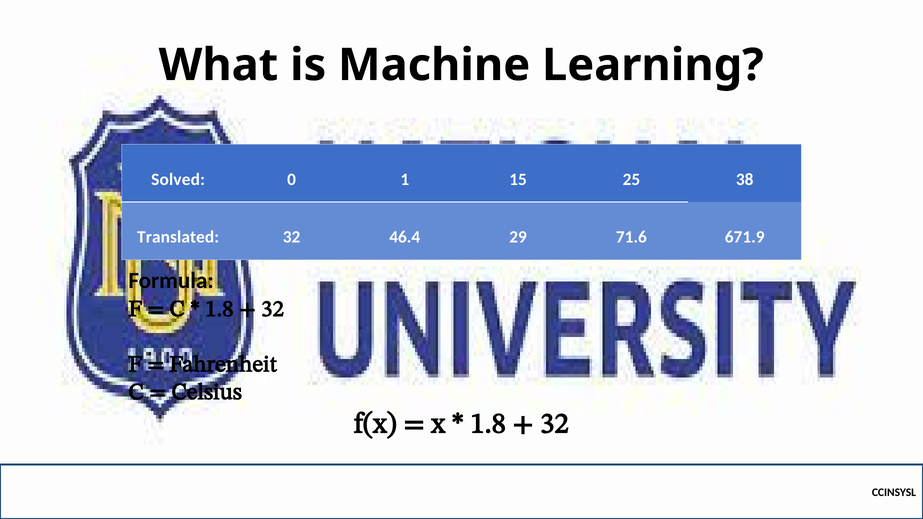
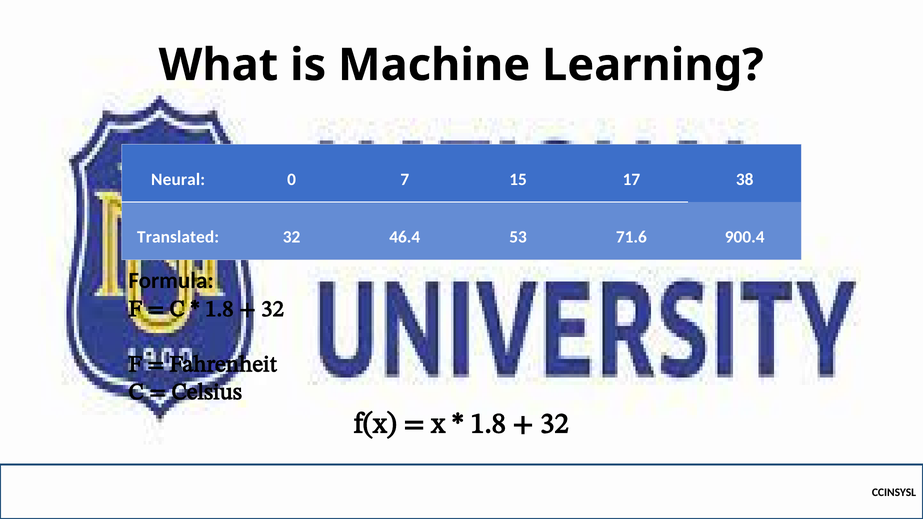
Solved: Solved -> Neural (178, 180)
1: 1 -> 7 (405, 180)
25: 25 -> 17 (631, 180)
29: 29 -> 53 (518, 237)
671.9: 671.9 -> 900.4 (745, 237)
